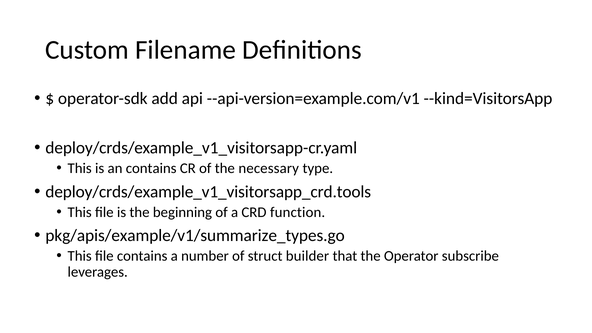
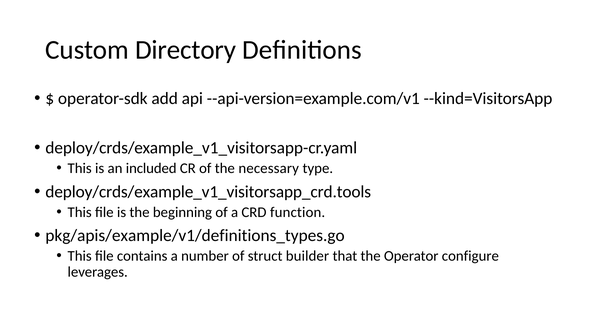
Filename: Filename -> Directory (186, 50)
an contains: contains -> included (151, 168)
pkg/apis/example/v1/summarize_types.go: pkg/apis/example/v1/summarize_types.go -> pkg/apis/example/v1/definitions_types.go (195, 236)
subscribe: subscribe -> configure (470, 256)
